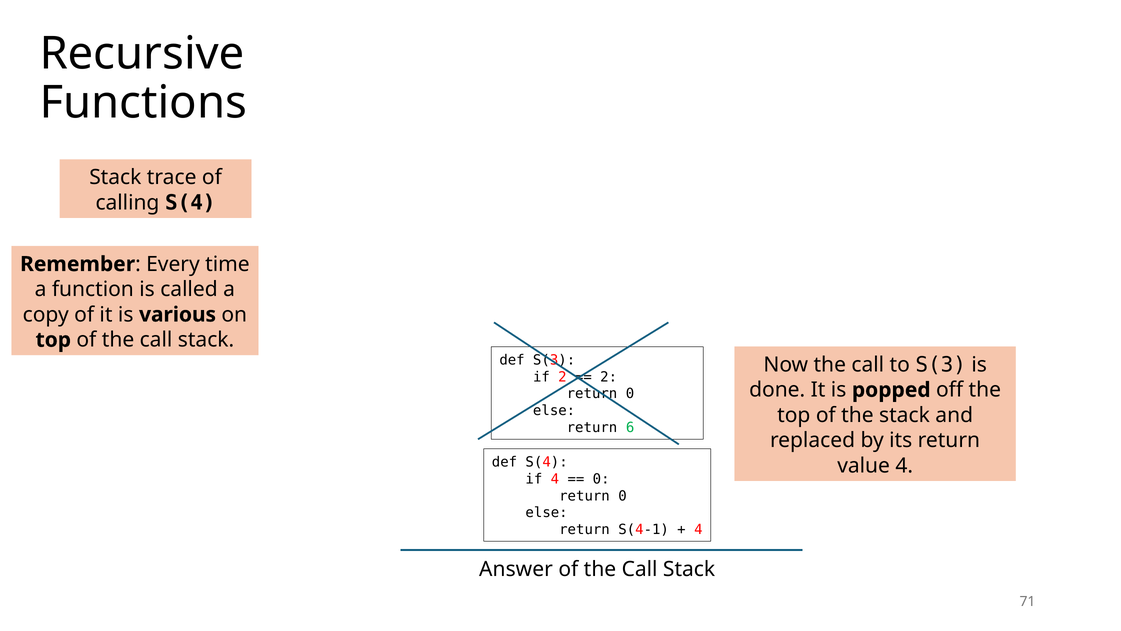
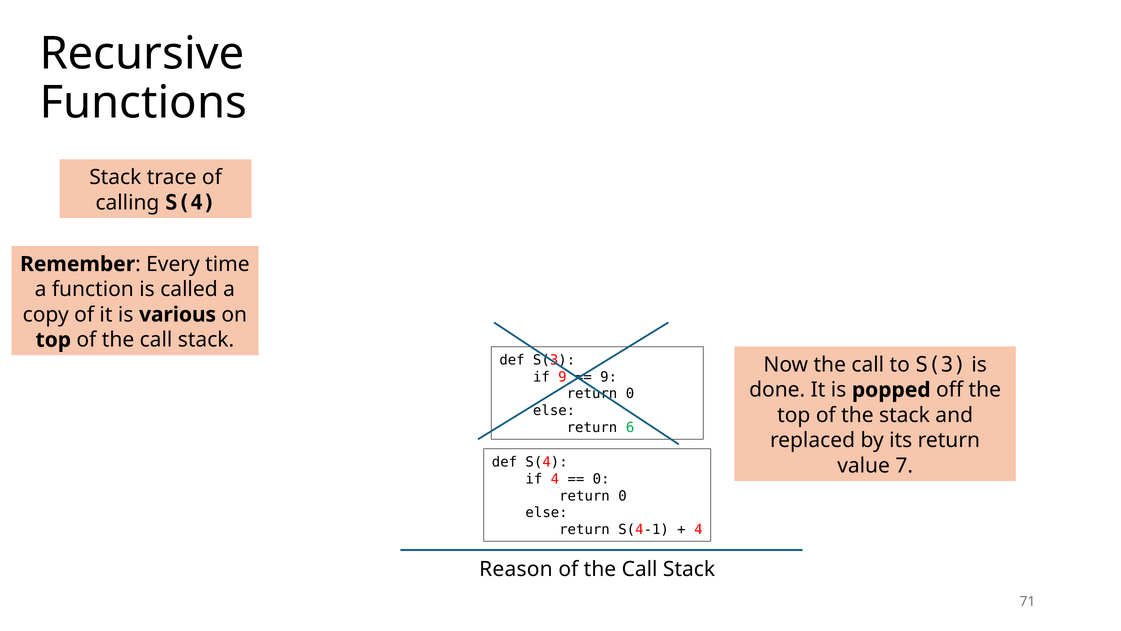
if 2: 2 -> 9 (562, 377)
2: 2 -> 9 (609, 377)
value 4: 4 -> 7 (904, 465)
Answer: Answer -> Reason (516, 569)
